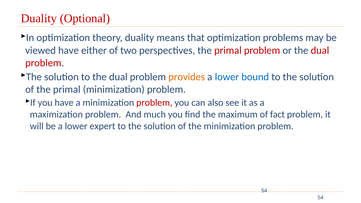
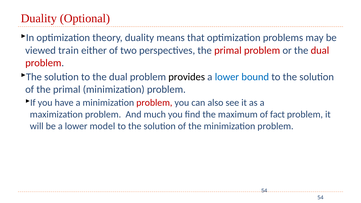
viewed have: have -> train (68, 50)
provides colour: orange -> black (187, 77)
expert: expert -> model (102, 126)
